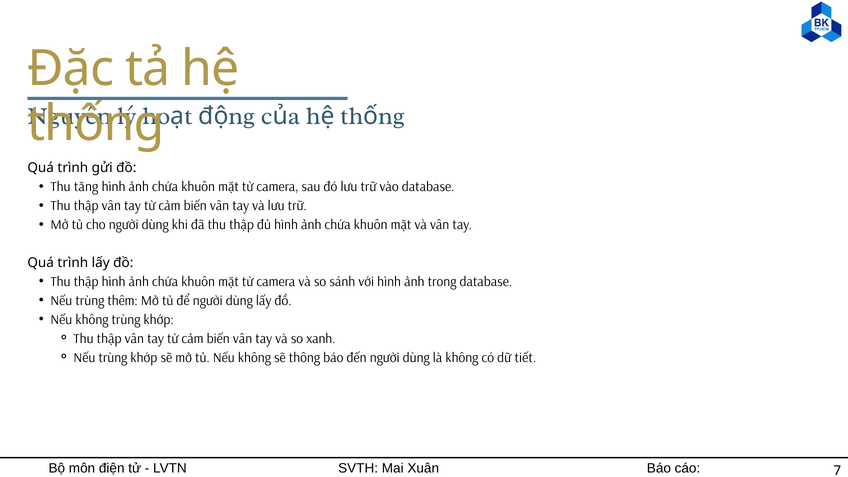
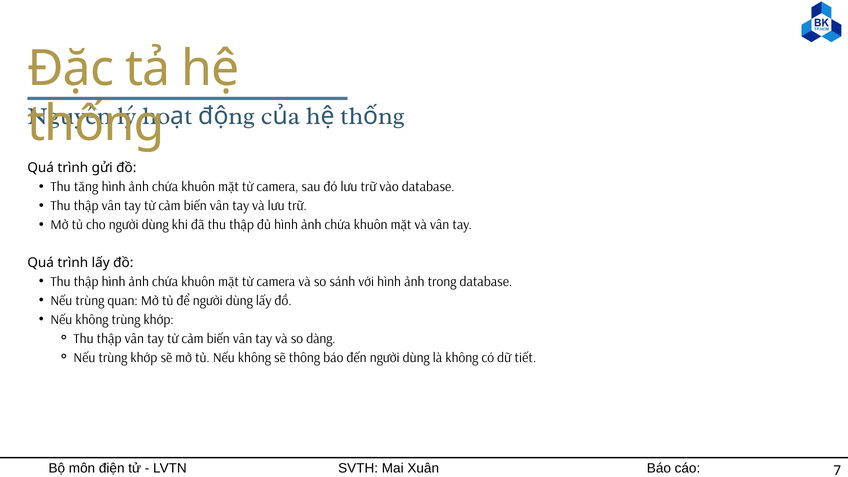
thêm: thêm -> quan (123, 301)
xanh: xanh -> dàng (321, 339)
